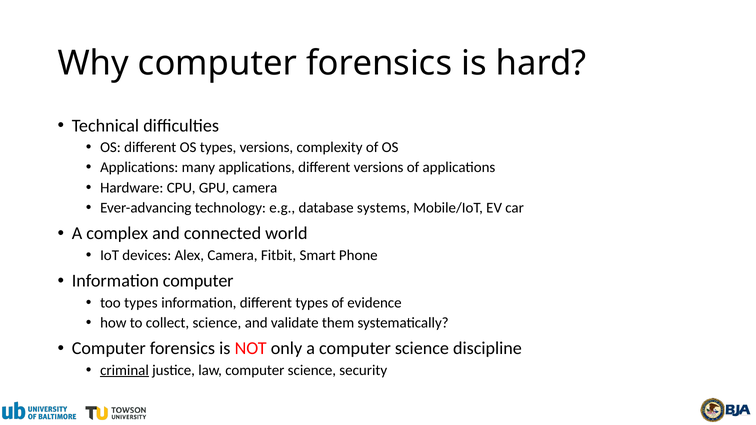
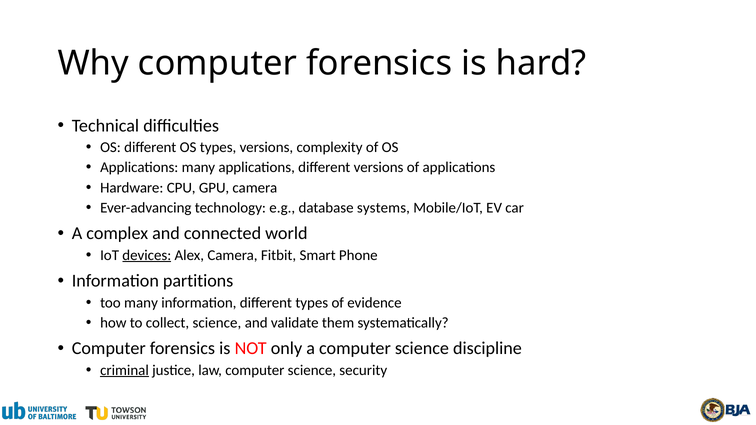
devices underline: none -> present (147, 255)
Information computer: computer -> partitions (198, 281)
too types: types -> many (141, 303)
